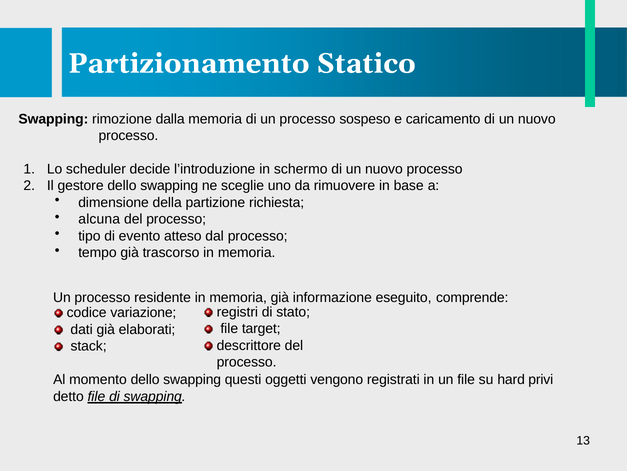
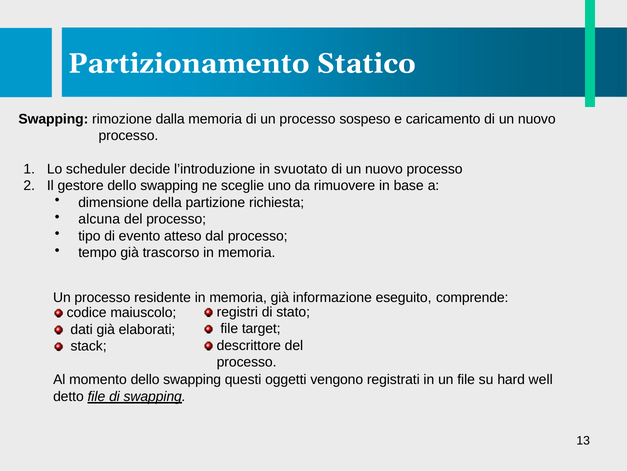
schermo: schermo -> svuotato (301, 169)
variazione: variazione -> maiuscolo (143, 312)
privi: privi -> well (541, 379)
